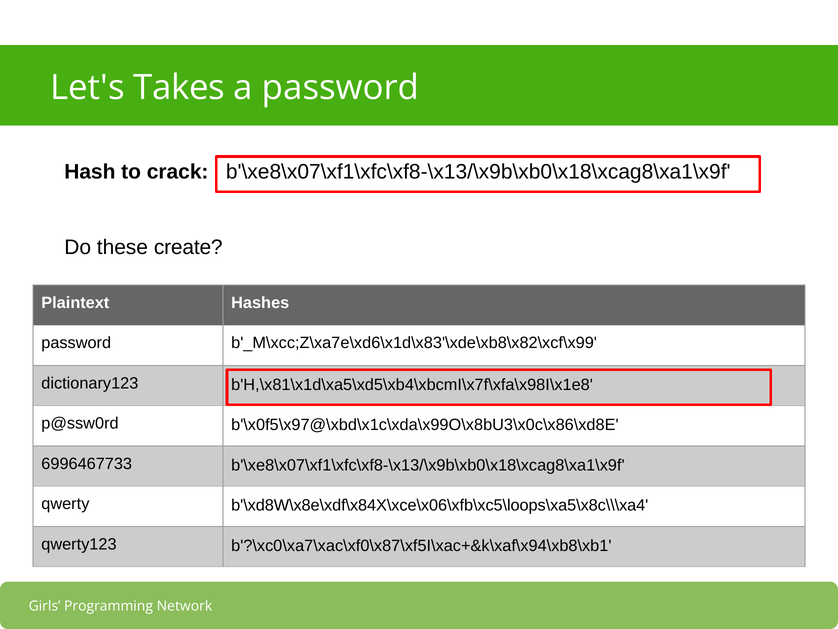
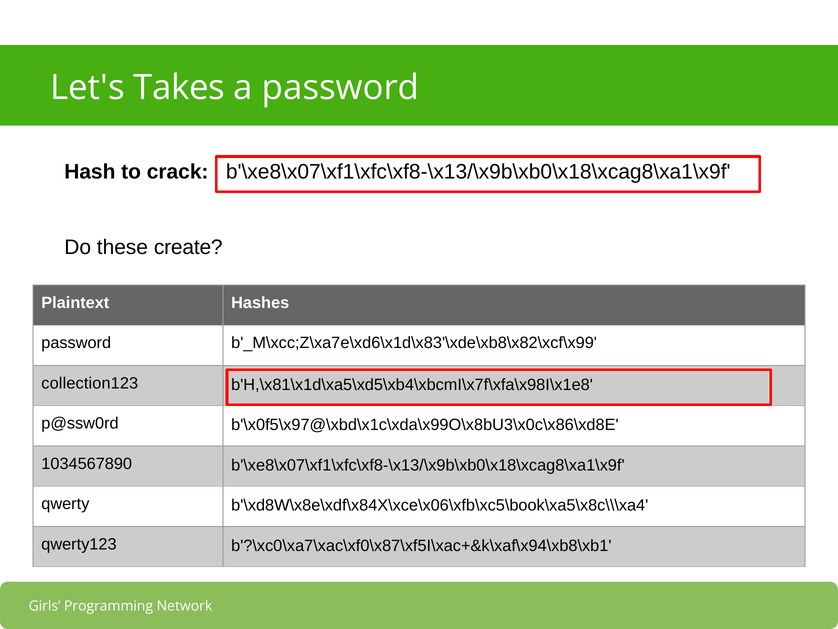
dictionary123: dictionary123 -> collection123 (90, 383)
6996467733: 6996467733 -> 1034567890 (87, 463)
b'\xd8W\x8e\xdf\x84X\xce\x06\xfb\xc5\loops\xa5\x8c\\\xa4: b'\xd8W\x8e\xdf\x84X\xce\x06\xfb\xc5\loops\xa5\x8c\\\xa4 -> b'\xd8W\x8e\xdf\x84X\xce\x06\xfb\xc5\book\xa5\x8c\\\xa4 (440, 505)
